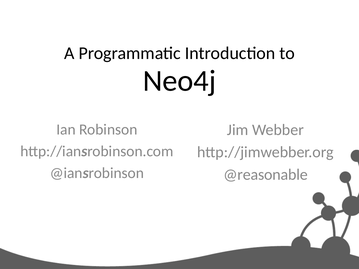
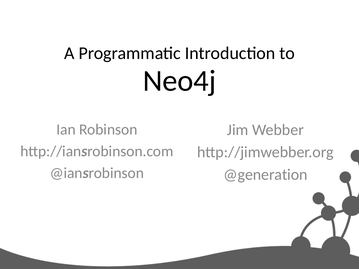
@reasonable: @reasonable -> @generation (265, 175)
